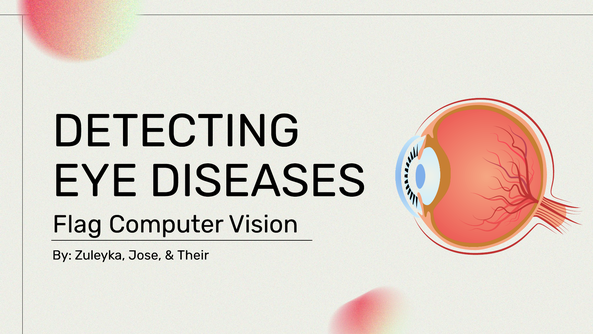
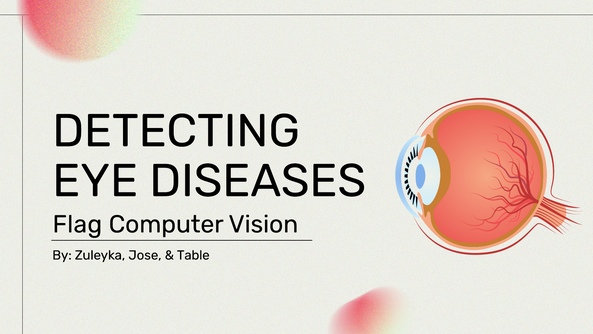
Their: Their -> Table (193, 255)
